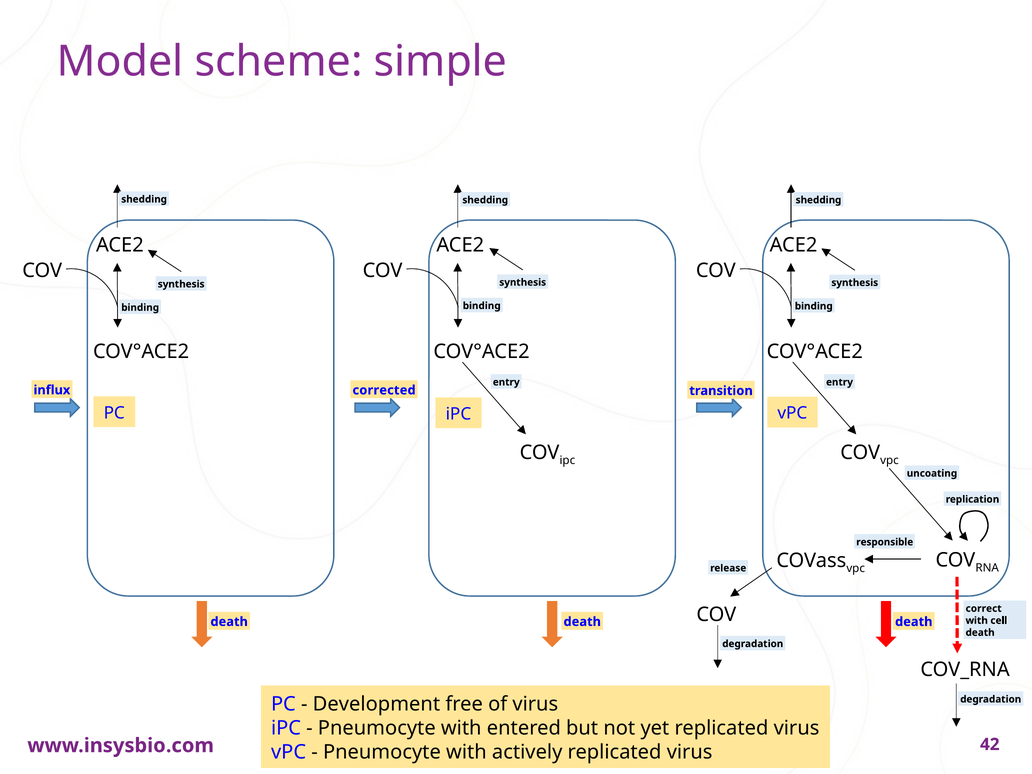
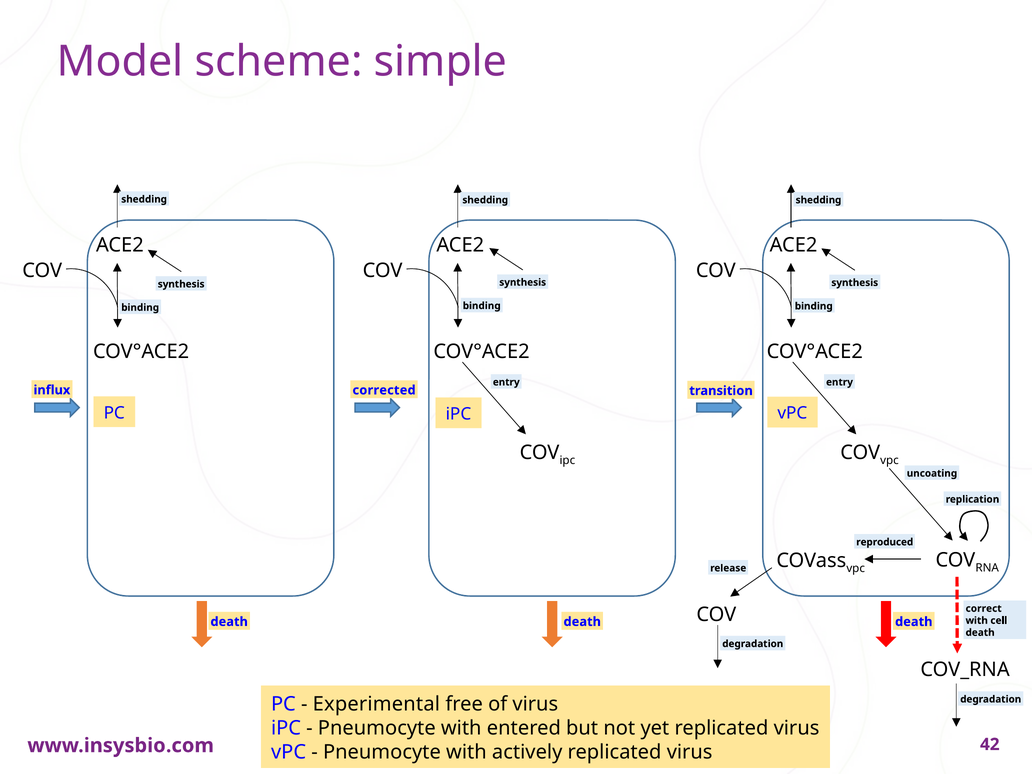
responsible: responsible -> reproduced (885, 542)
Development: Development -> Experimental (376, 704)
